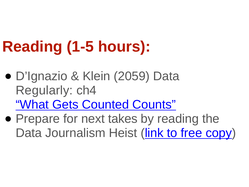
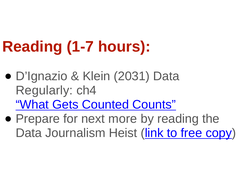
1-5: 1-5 -> 1-7 (80, 47)
2059: 2059 -> 2031 (132, 76)
takes: takes -> more (123, 119)
